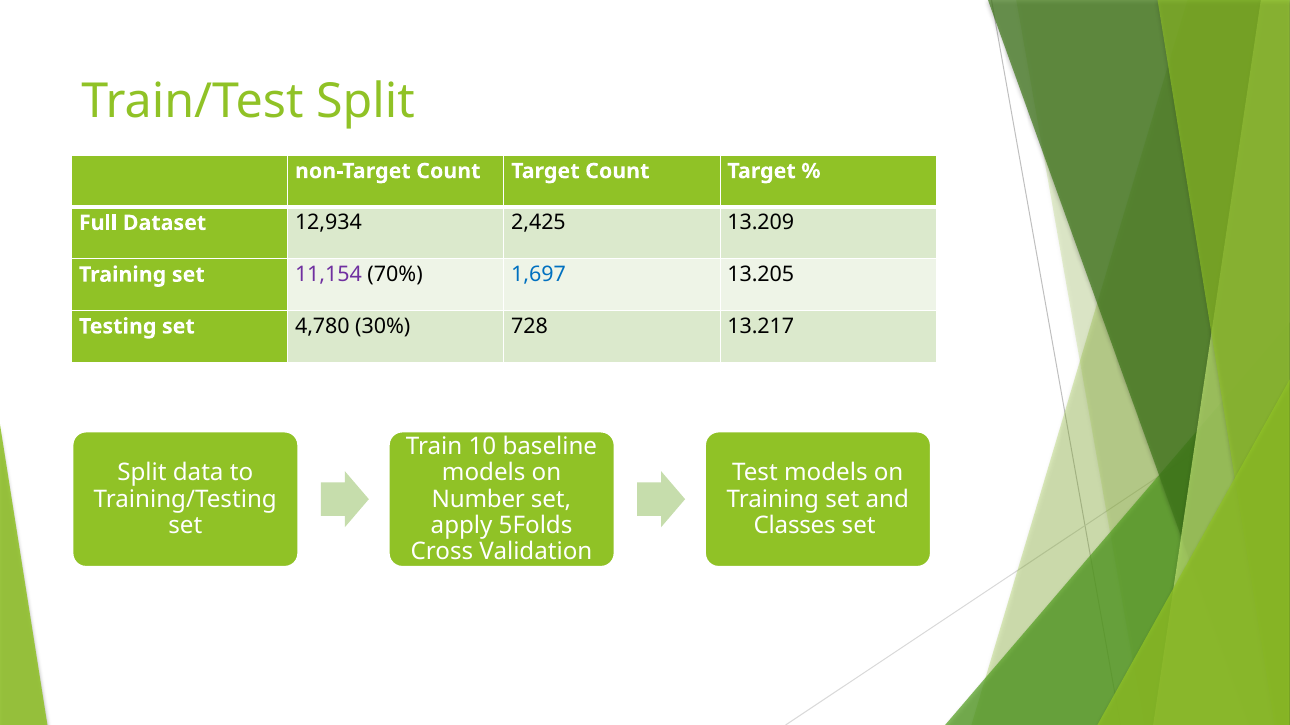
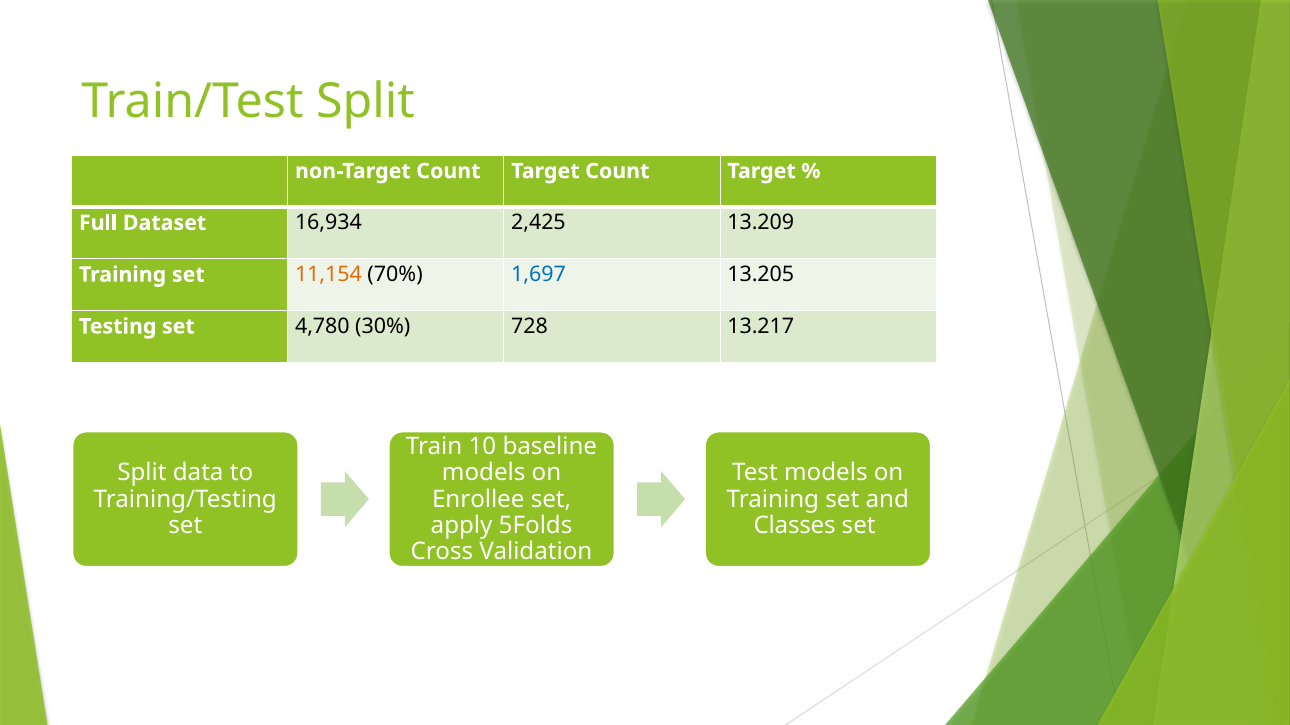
12,934: 12,934 -> 16,934 (328, 223)
11,154 colour: purple -> orange (328, 275)
Number: Number -> Enrollee (478, 499)
